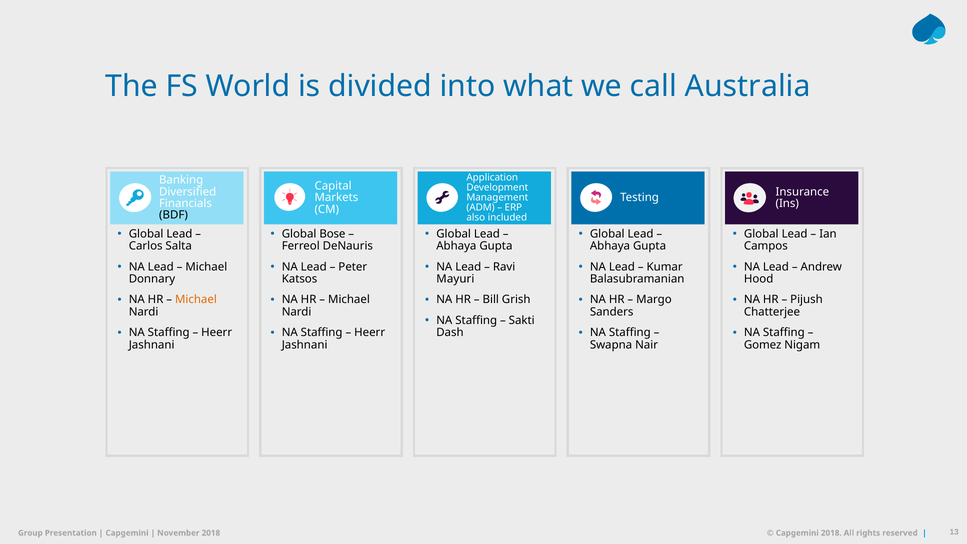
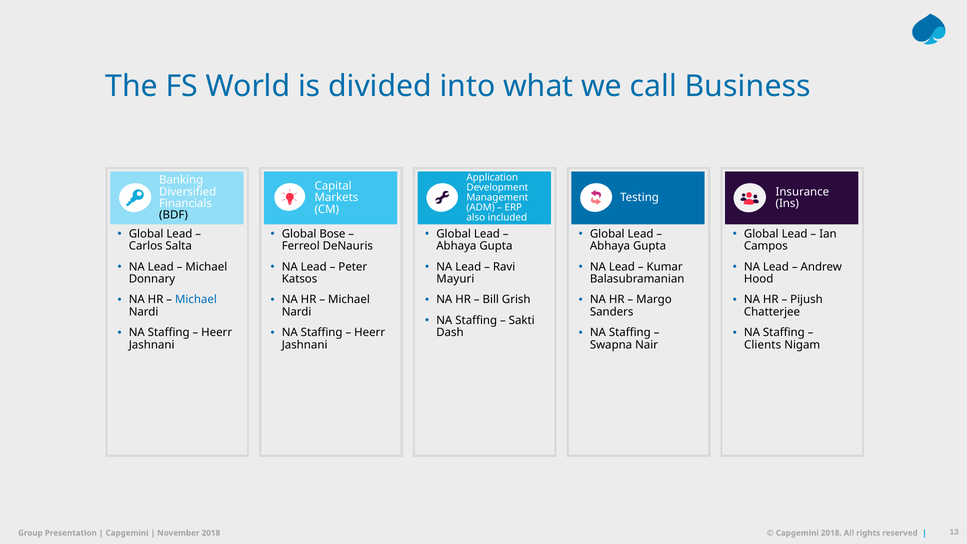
Australia: Australia -> Business (748, 86)
Michael colour: orange -> blue (196, 300)
Gomez: Gomez -> Clients (763, 345)
